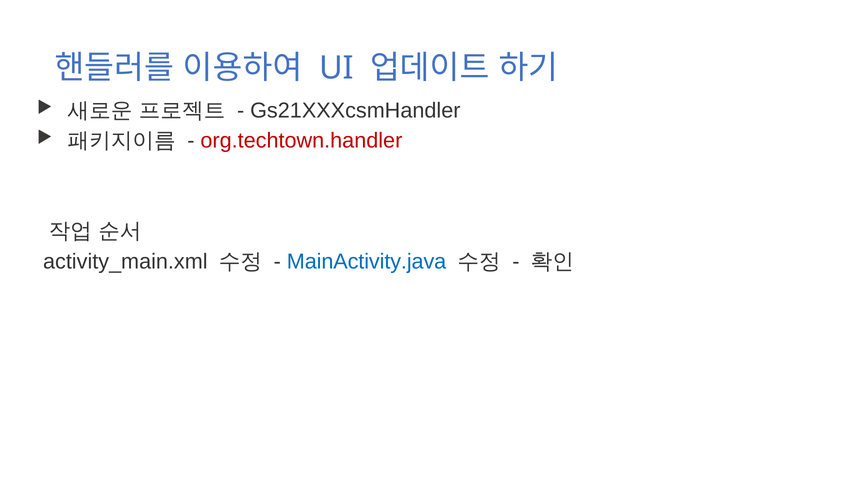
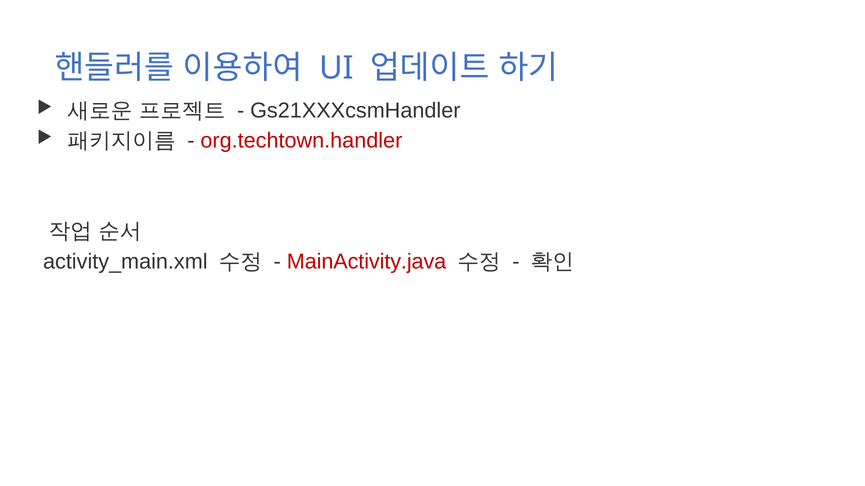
MainActivity.java colour: blue -> red (367, 262)
